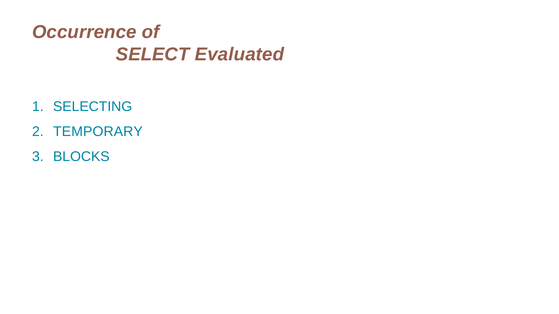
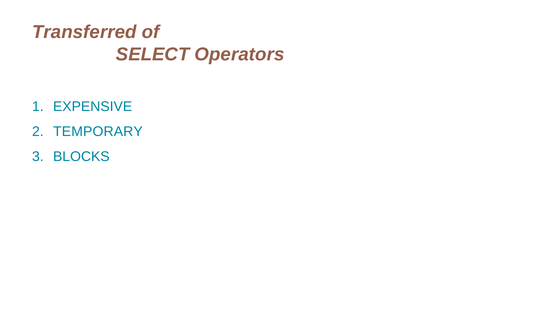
Occurrence: Occurrence -> Transferred (84, 32)
Evaluated: Evaluated -> Operators (240, 54)
SELECTING: SELECTING -> EXPENSIVE (93, 107)
